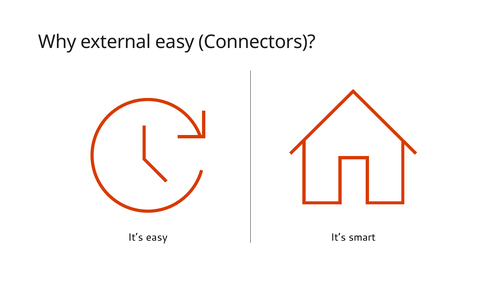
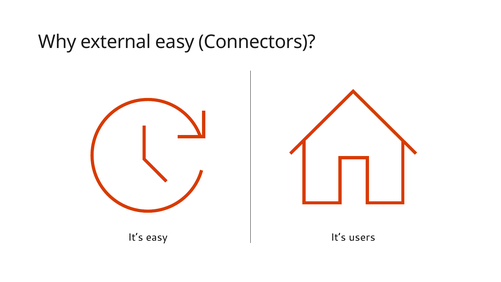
smart: smart -> users (362, 237)
